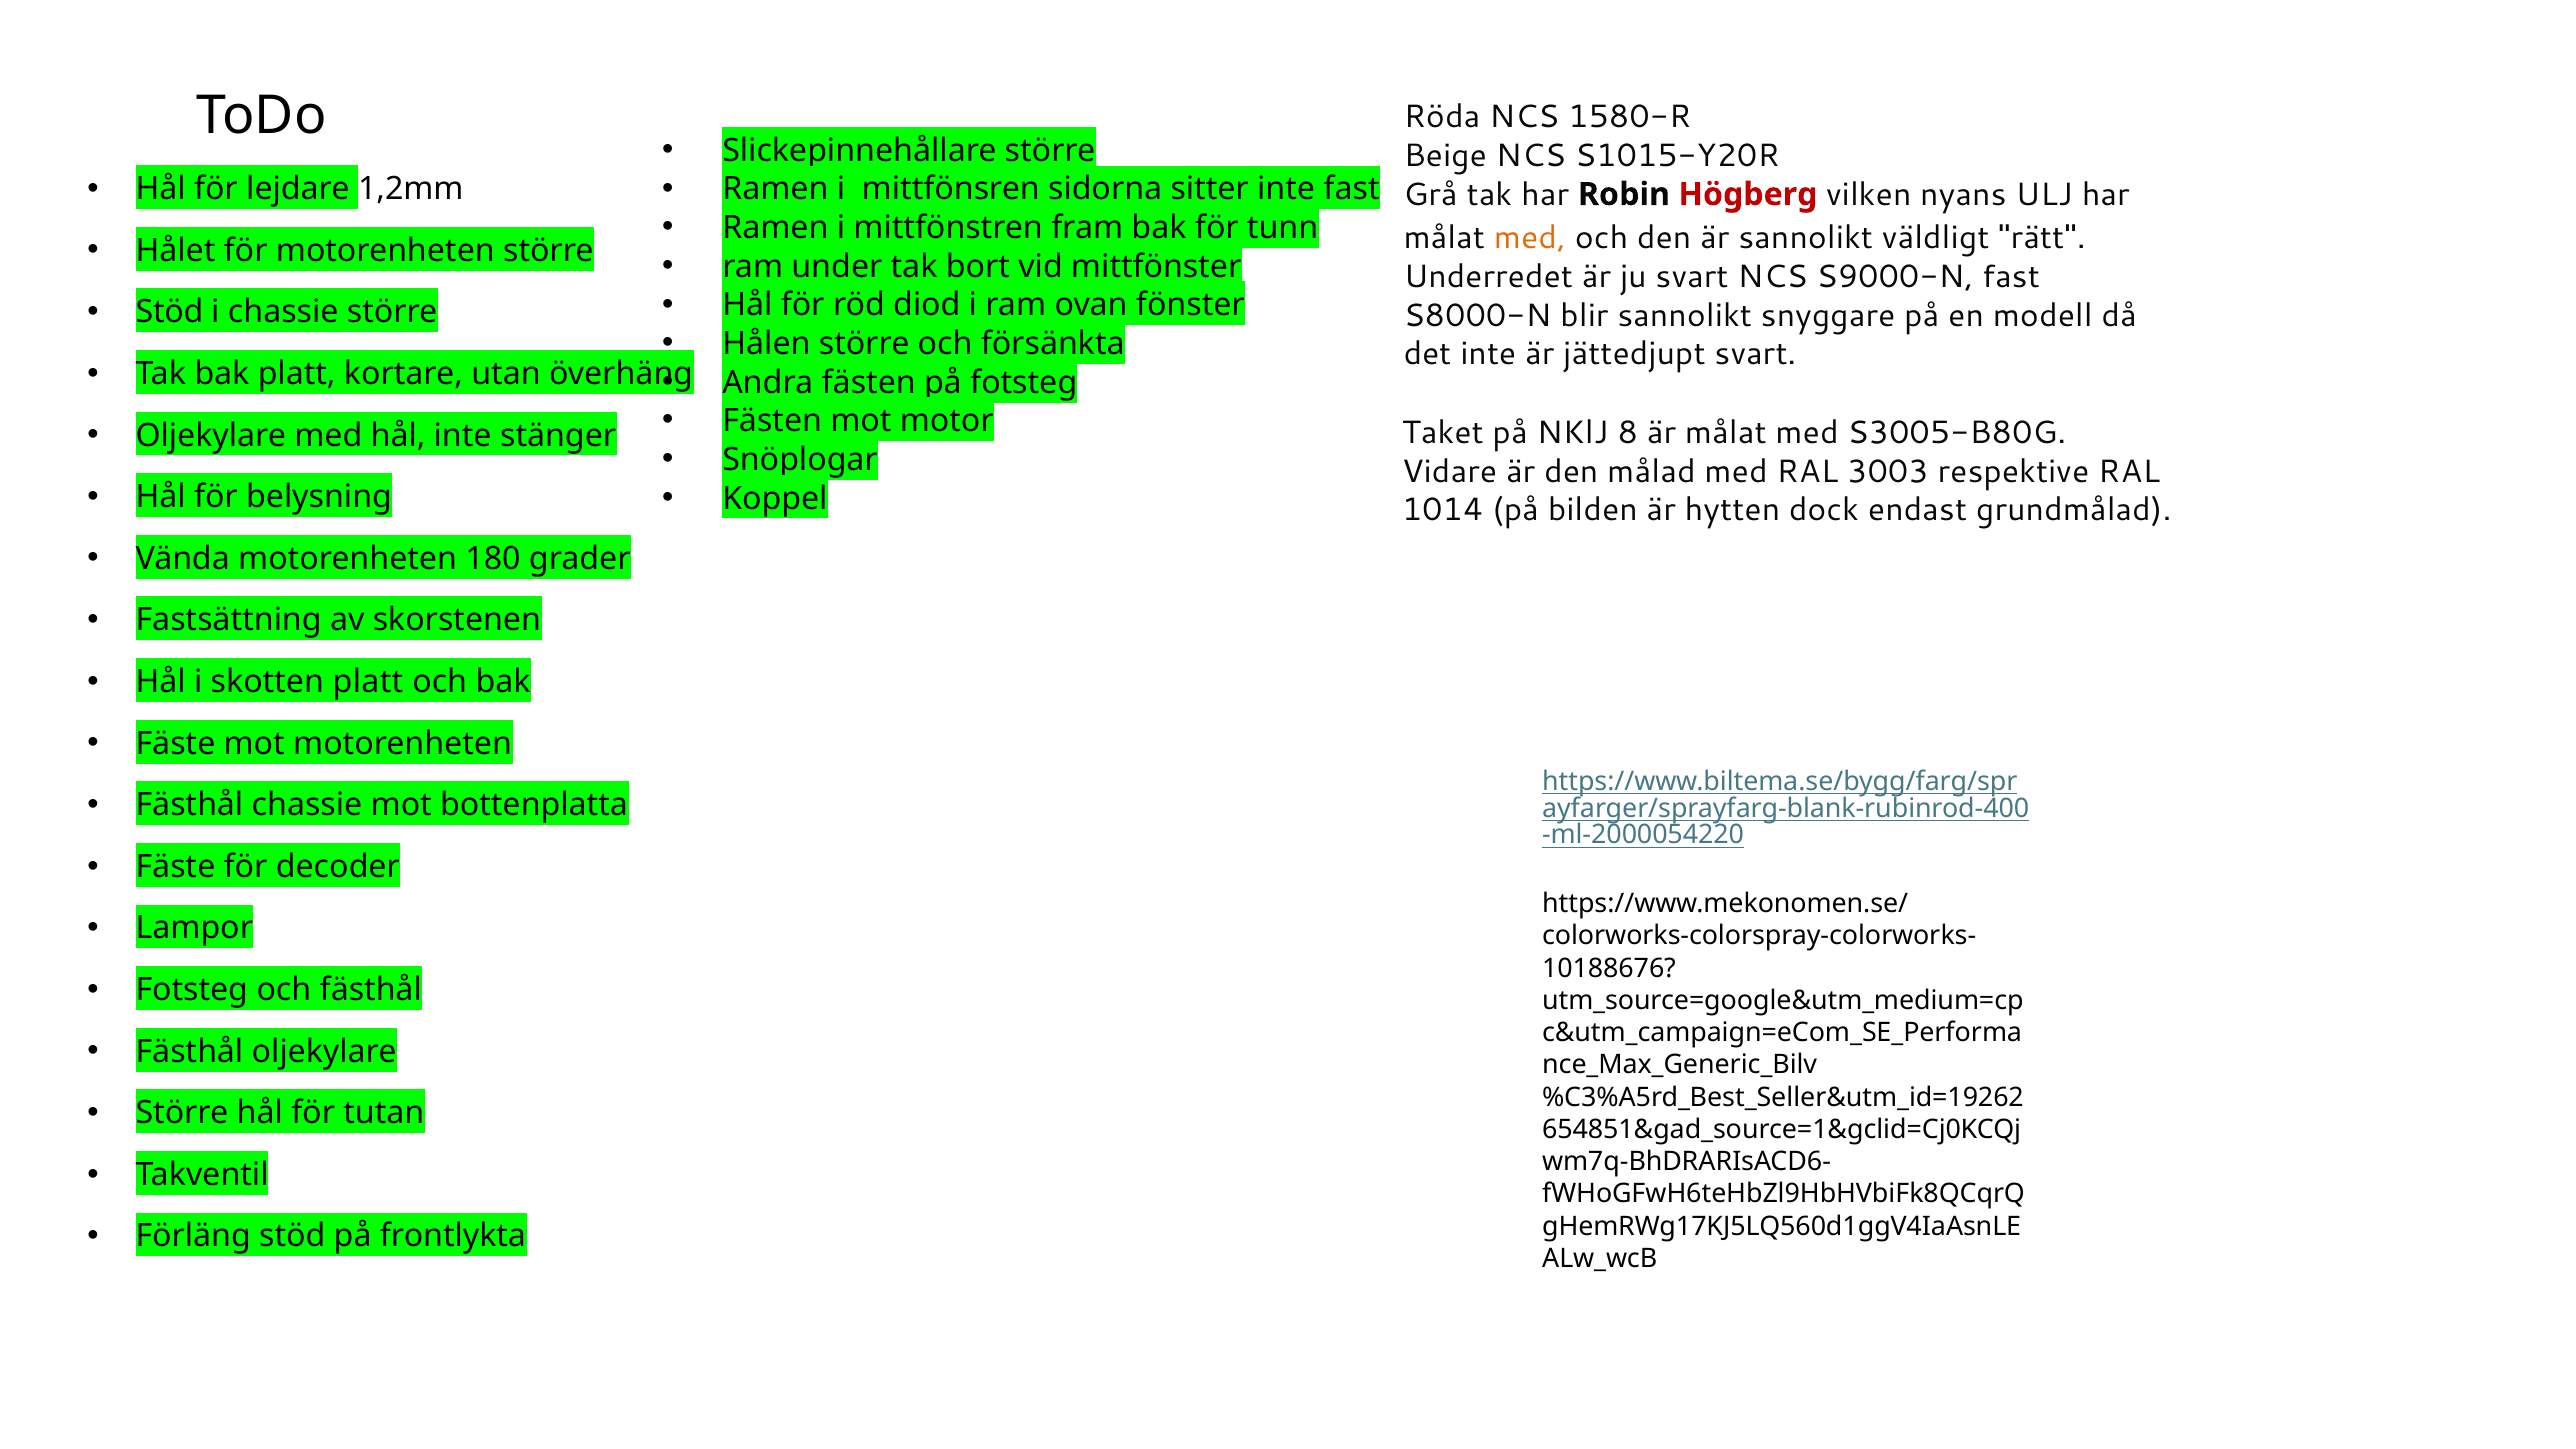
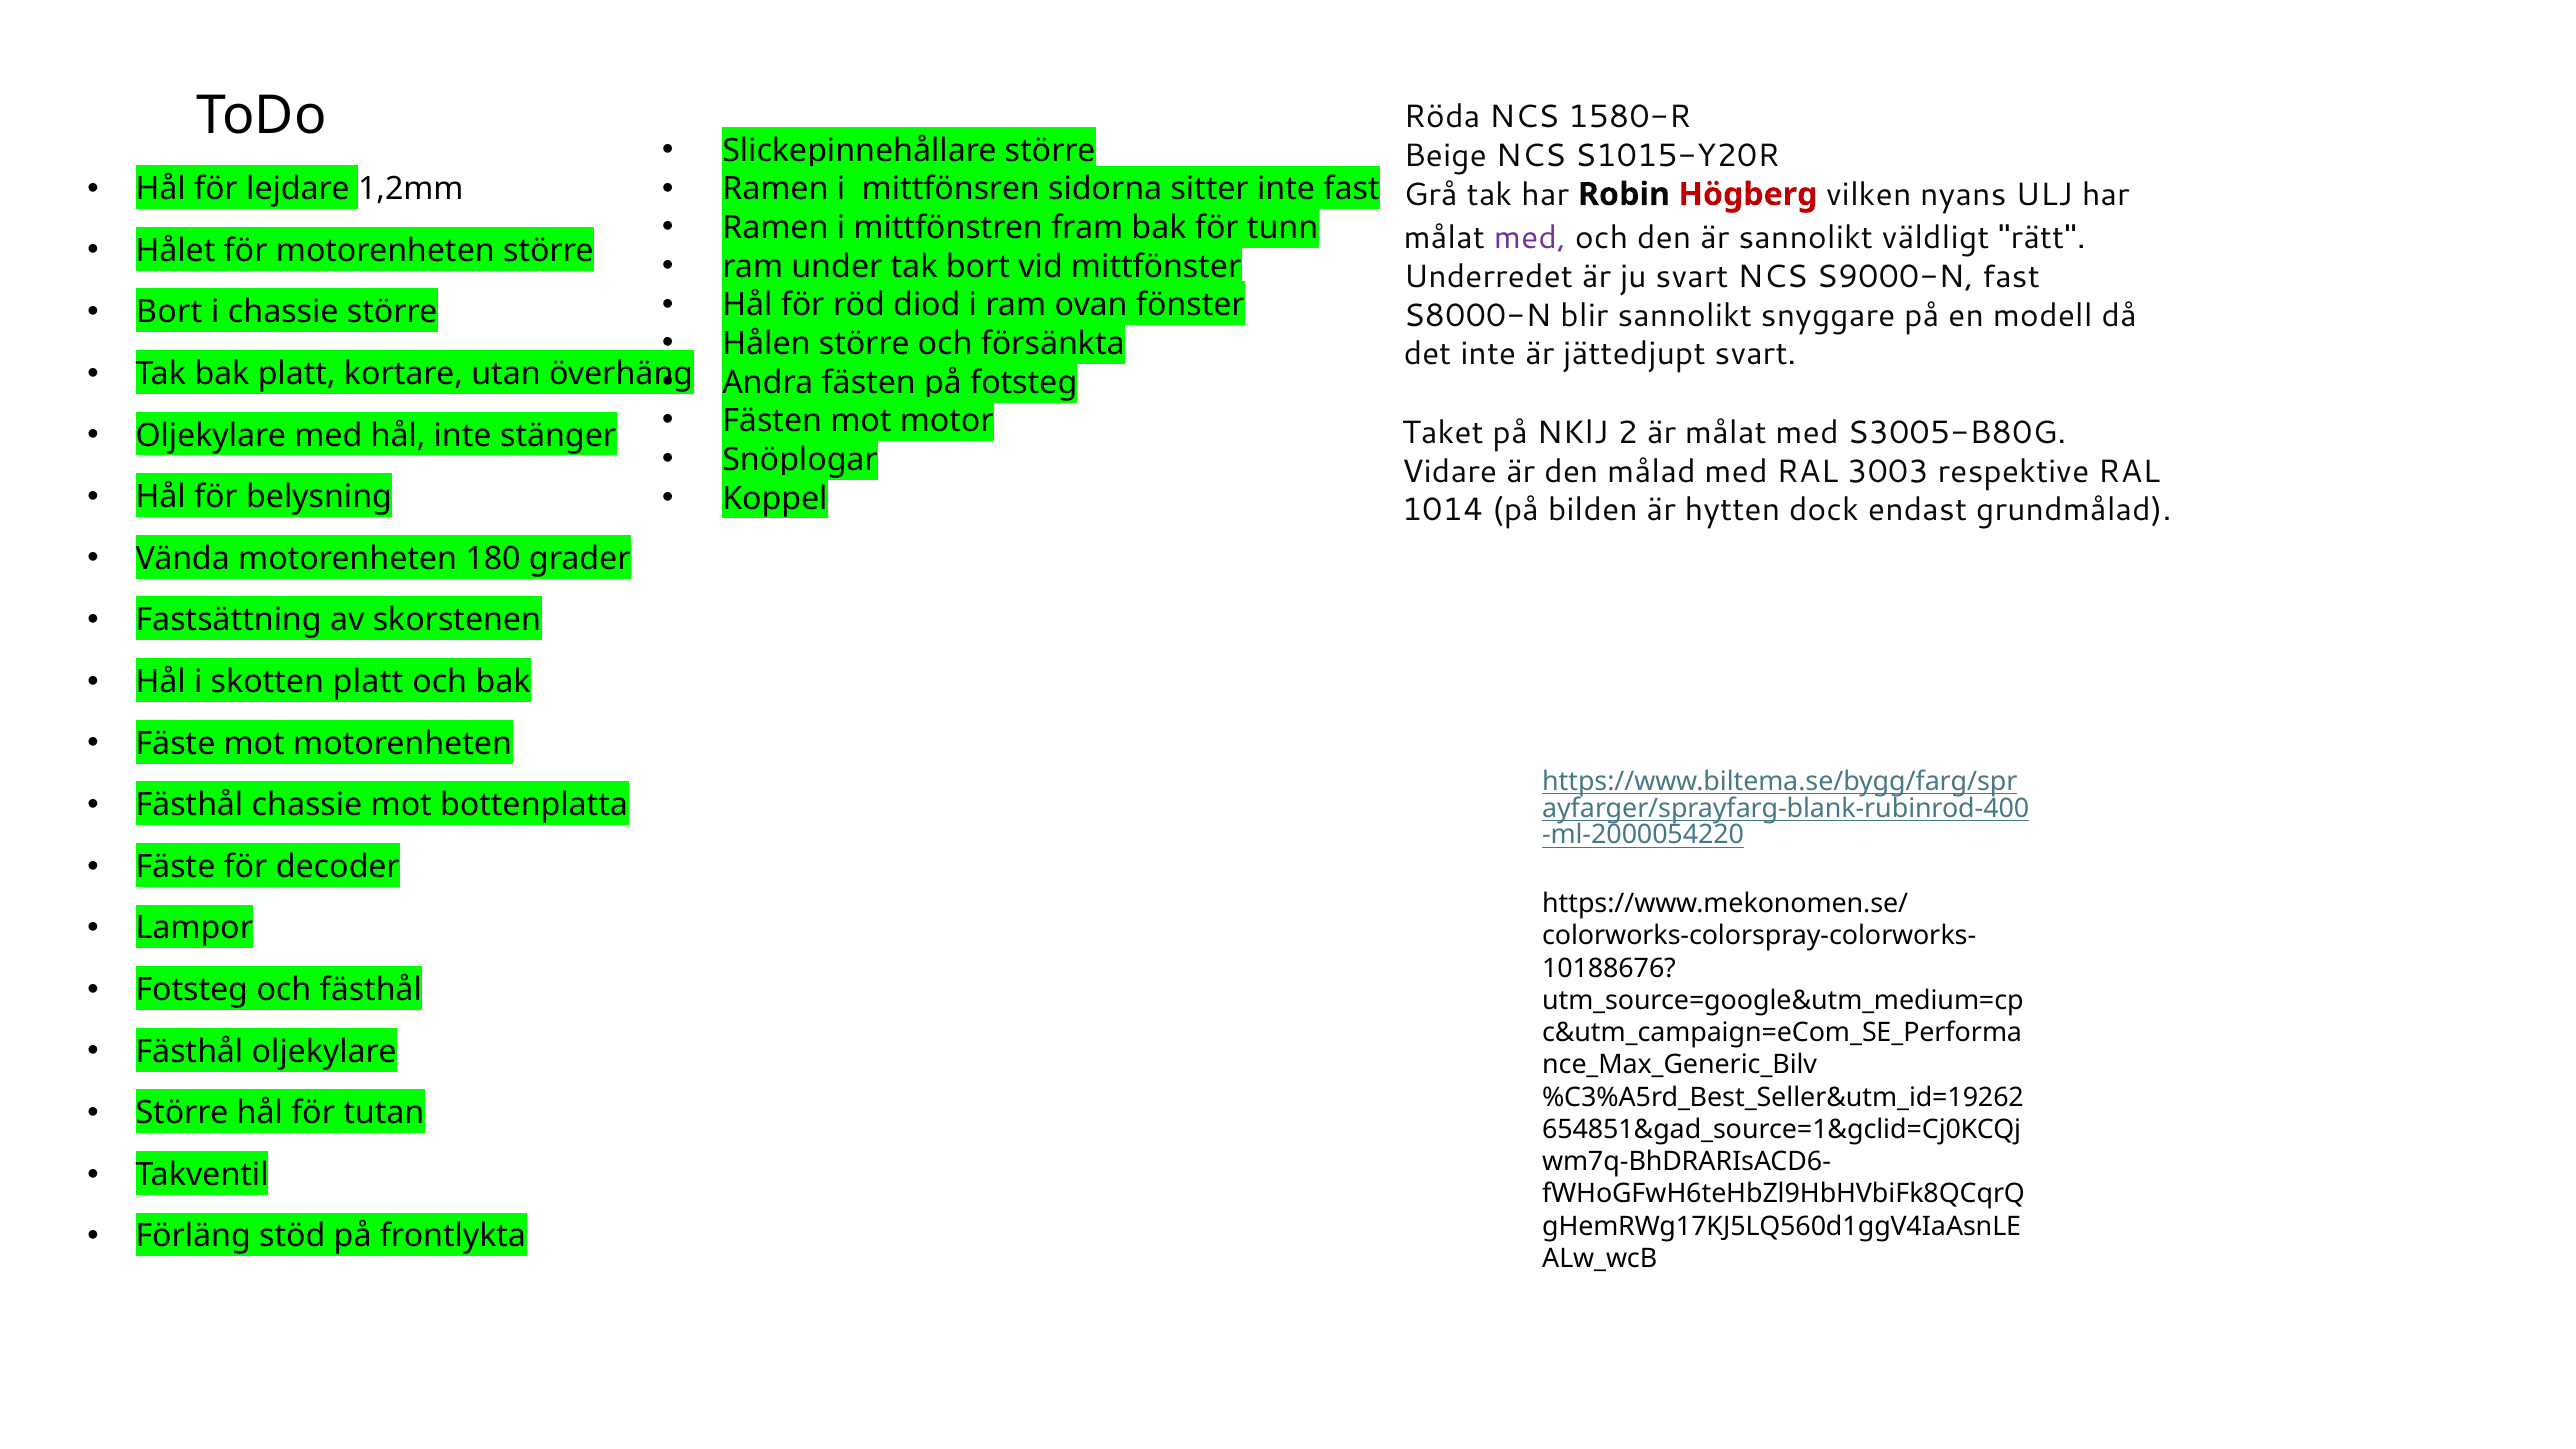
med colour: orange -> purple (1530, 238)
Stöd: Stöd -> Bort (169, 312)
8: 8 -> 2 (1628, 433)
